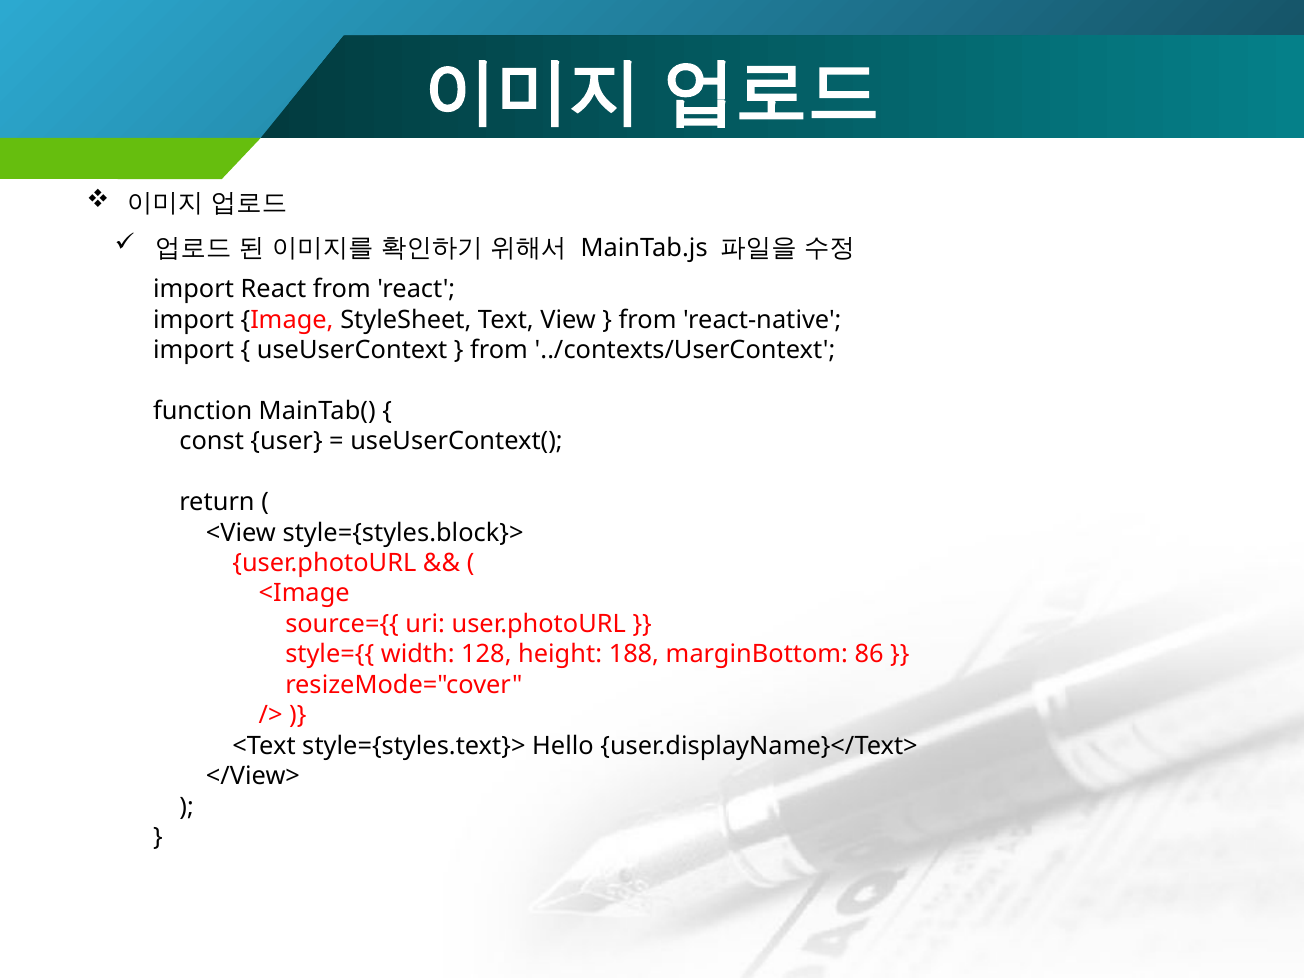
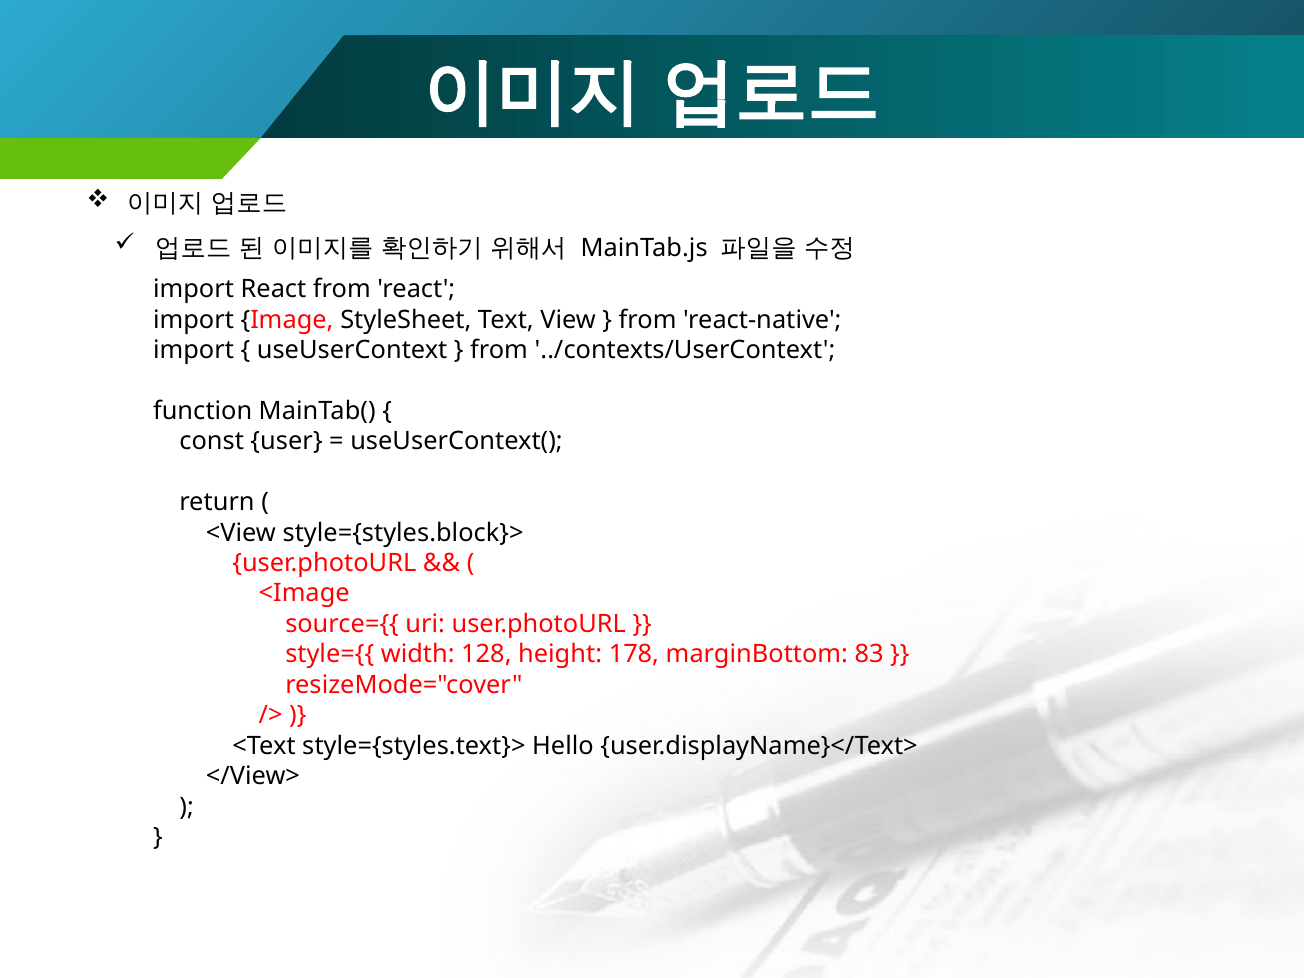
188: 188 -> 178 (634, 655)
86: 86 -> 83 (869, 655)
